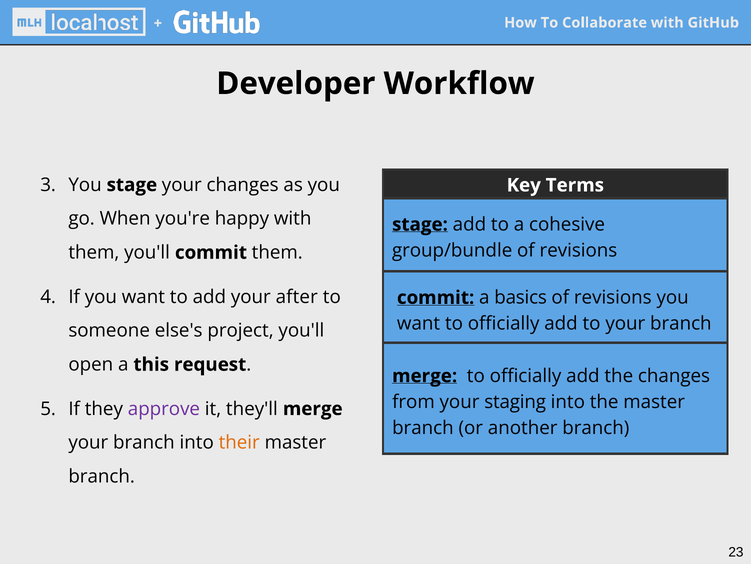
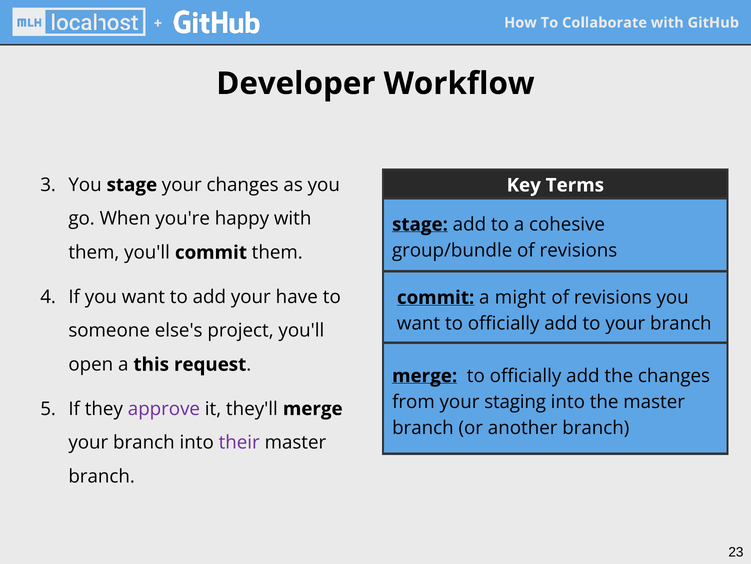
basics: basics -> might (520, 297)
after: after -> have (297, 296)
their colour: orange -> purple (239, 442)
